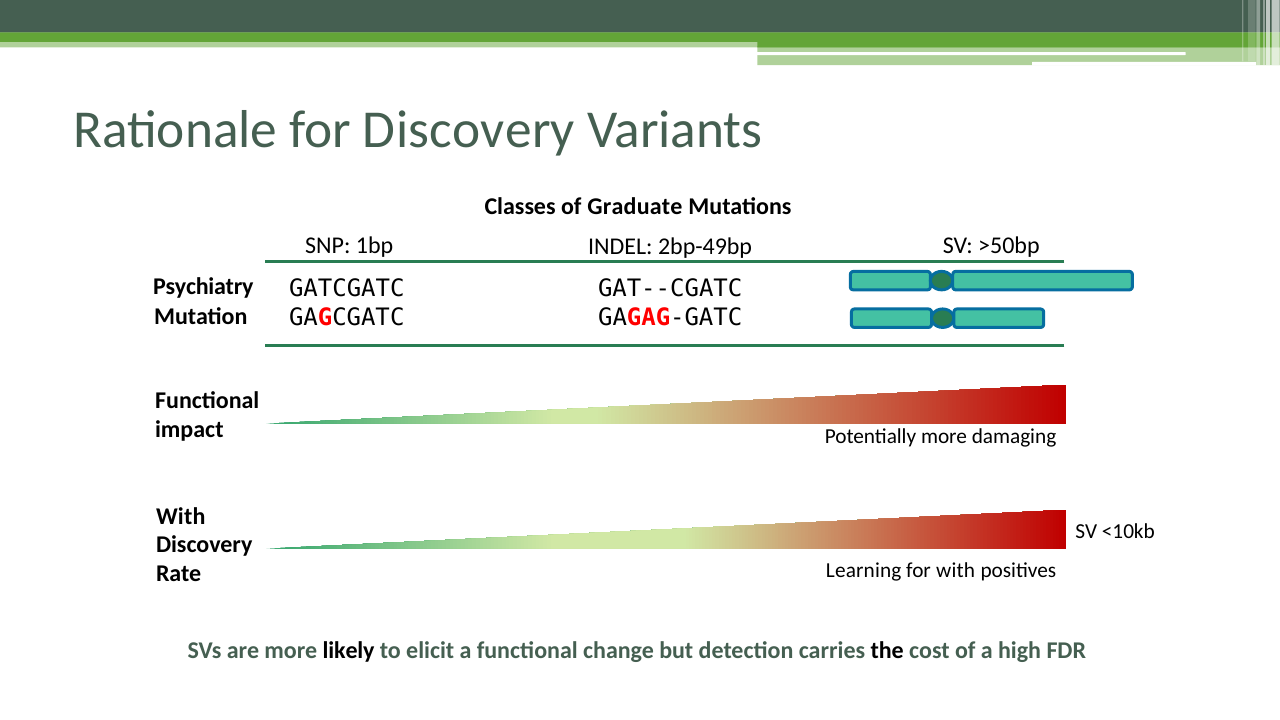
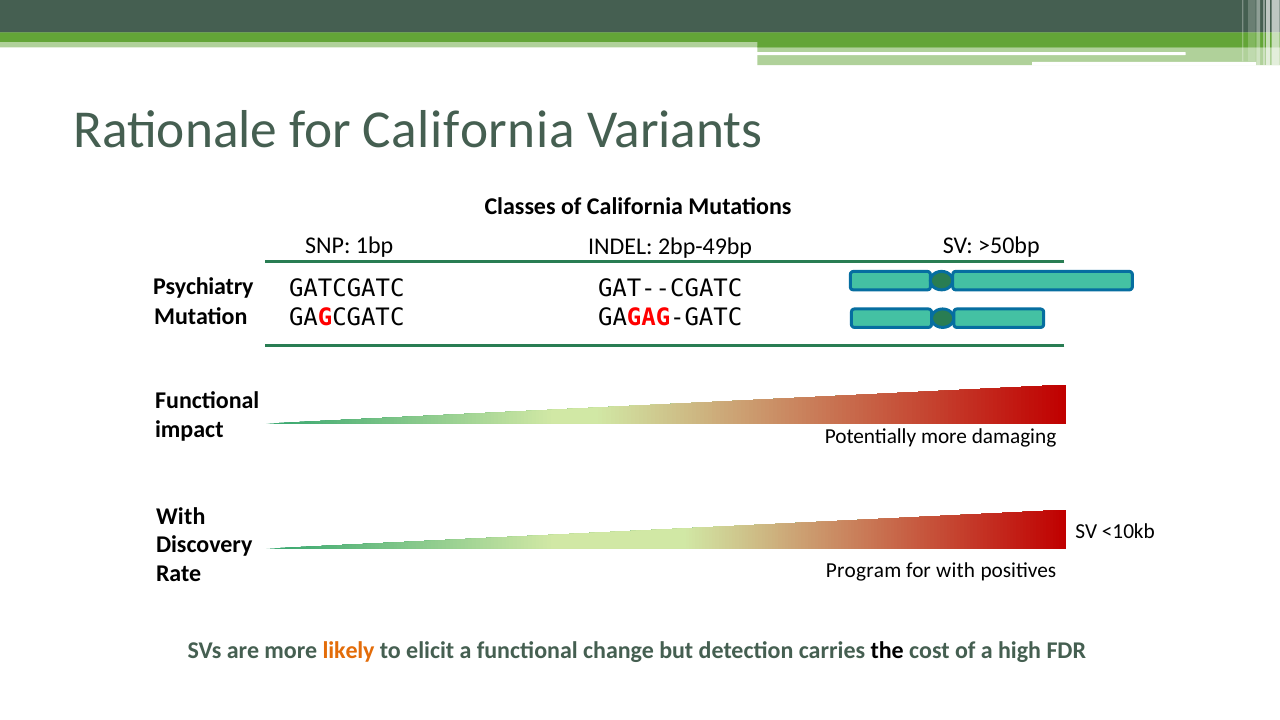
for Discovery: Discovery -> California (469, 129)
of Graduate: Graduate -> California (635, 207)
Learning: Learning -> Program (864, 570)
likely colour: black -> orange (349, 650)
